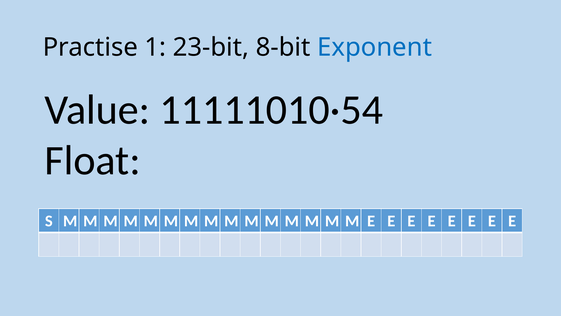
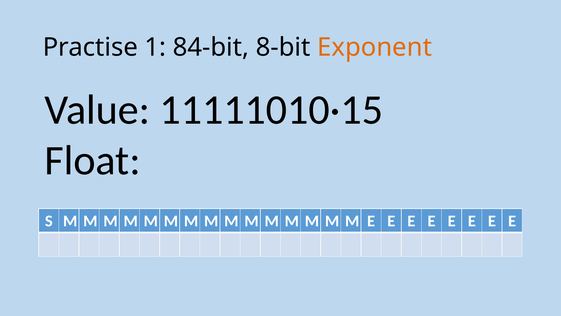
23-bit: 23-bit -> 84-bit (211, 47)
Exponent colour: blue -> orange (375, 47)
11111010·54: 11111010·54 -> 11111010·15 (271, 110)
